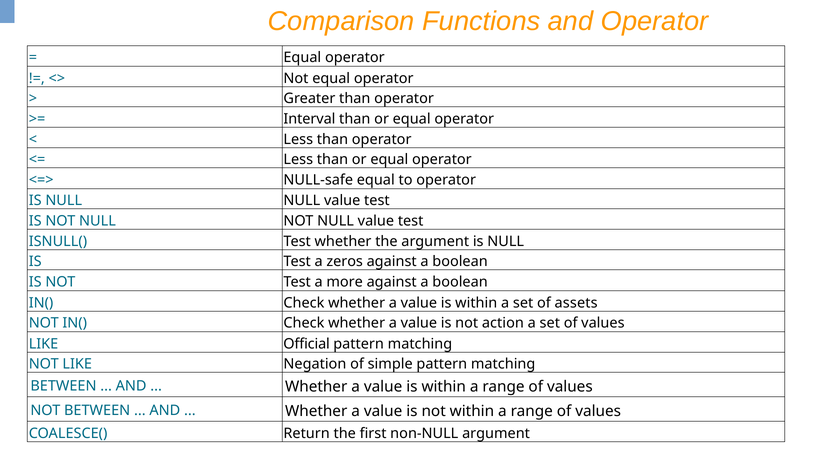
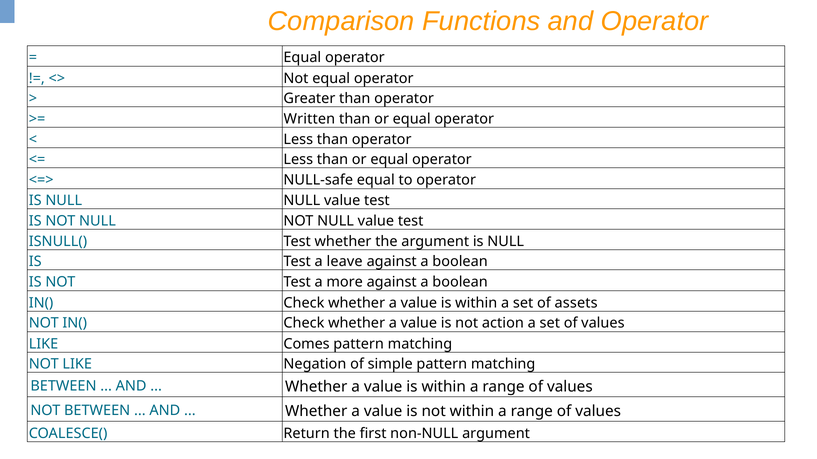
Interval: Interval -> Written (309, 119)
zeros: zeros -> leave (345, 262)
Official: Official -> Comes (307, 344)
